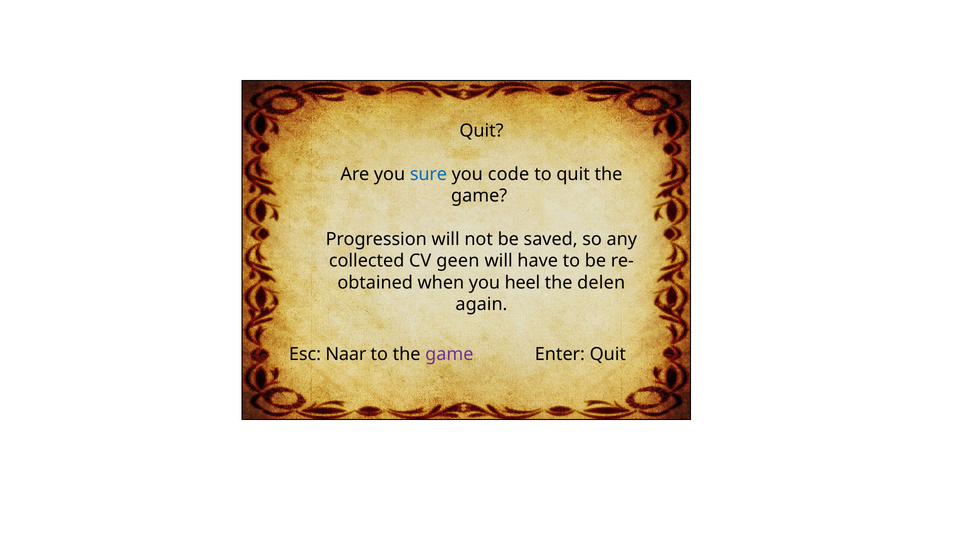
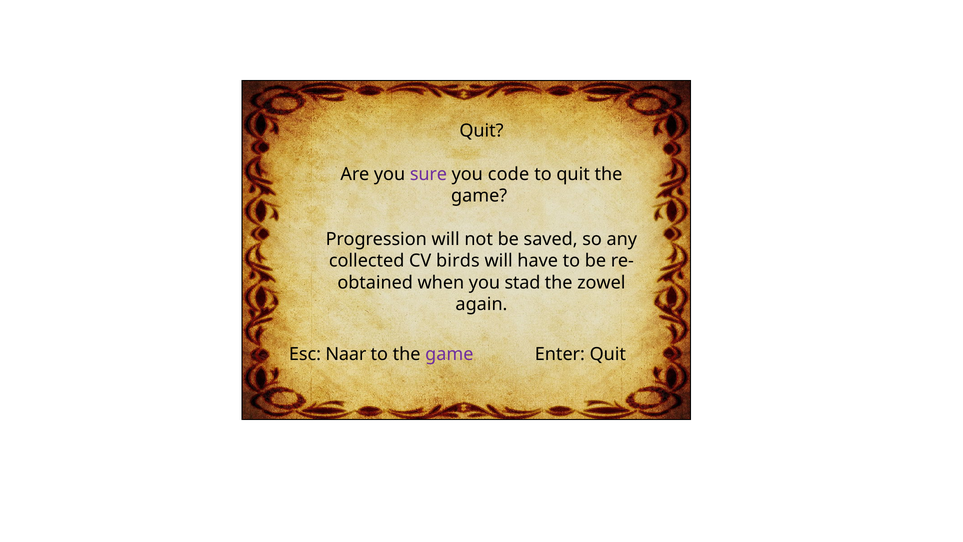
sure colour: blue -> purple (428, 174)
geen: geen -> birds (458, 261)
heel: heel -> stad (522, 283)
delen: delen -> zowel (601, 283)
